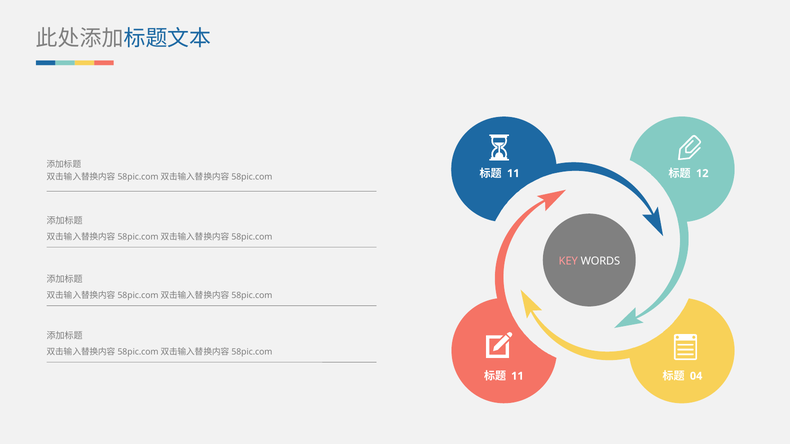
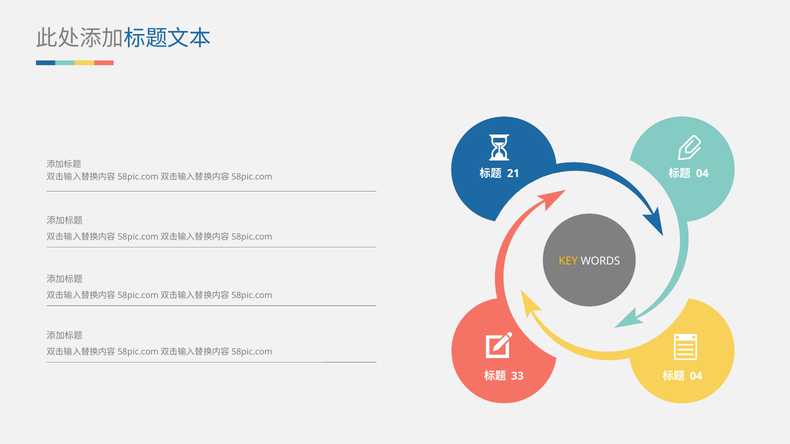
11: 11 -> 21 (513, 174)
12: 12 -> 04 (702, 174)
KEY colour: pink -> yellow (568, 262)
11: 11 -> 33 (517, 376)
